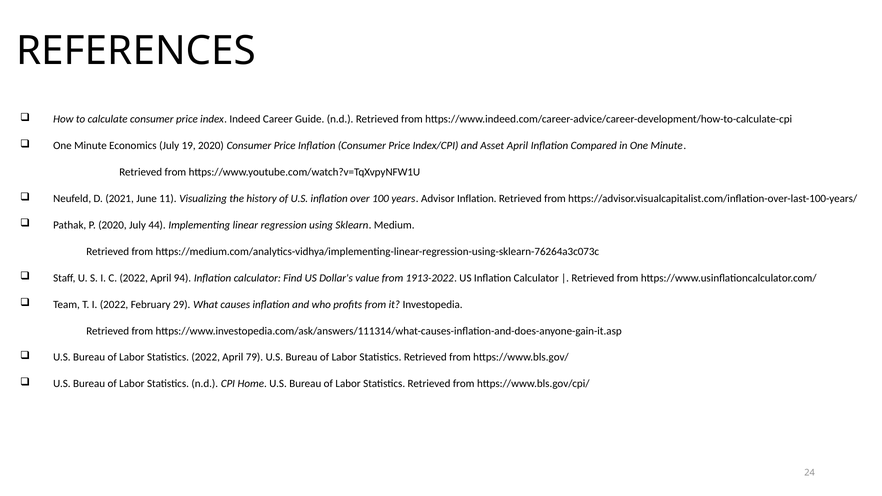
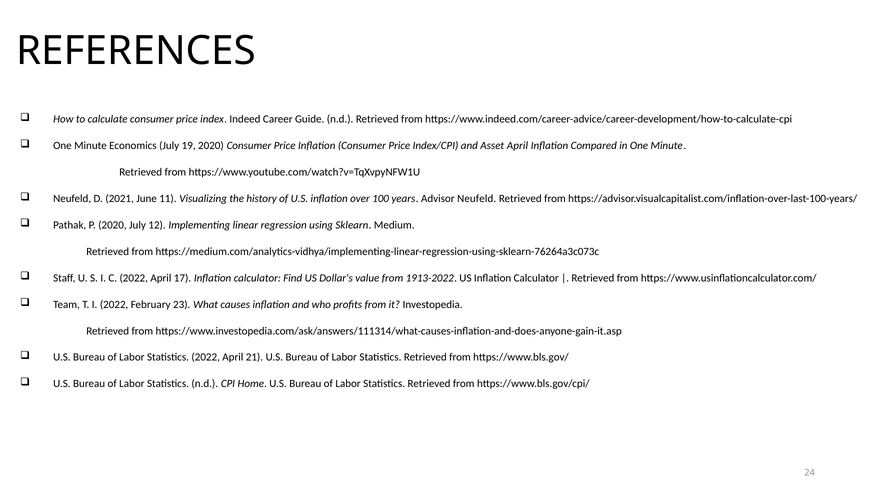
Advisor Inflation: Inflation -> Neufeld (477, 199)
44: 44 -> 12 (157, 225)
94: 94 -> 17 (182, 278)
29: 29 -> 23 (182, 305)
79: 79 -> 21 (254, 357)
